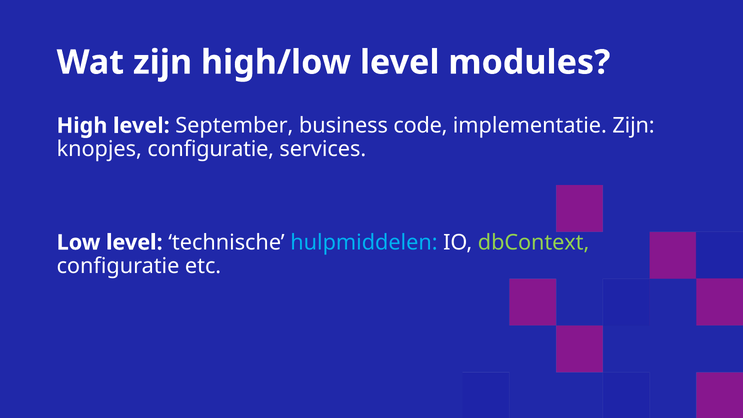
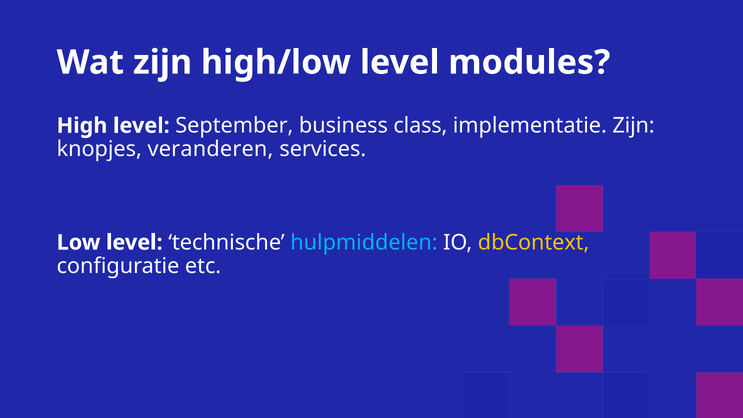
code: code -> class (420, 126)
knopjes configuratie: configuratie -> veranderen (210, 149)
dbContext colour: light green -> yellow (534, 242)
